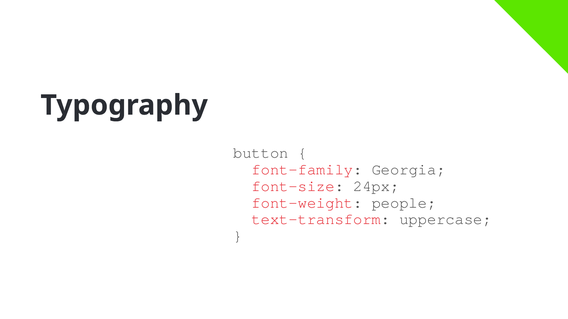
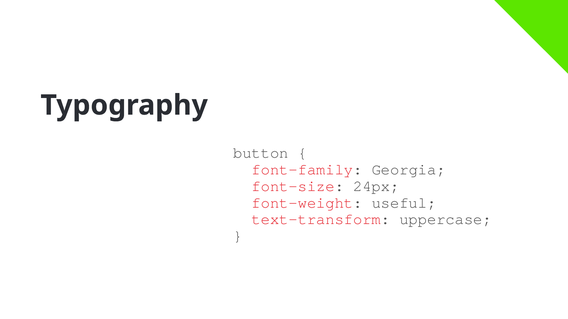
people: people -> useful (404, 203)
